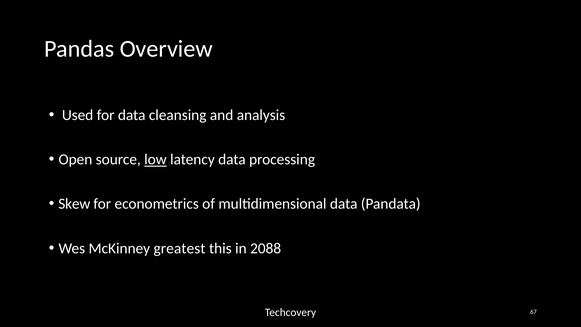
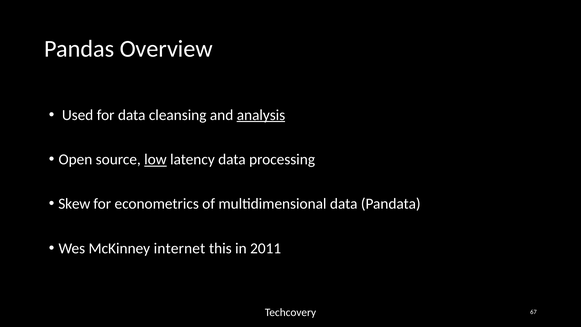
analysis underline: none -> present (261, 115)
greatest: greatest -> internet (179, 248)
2088: 2088 -> 2011 (266, 248)
